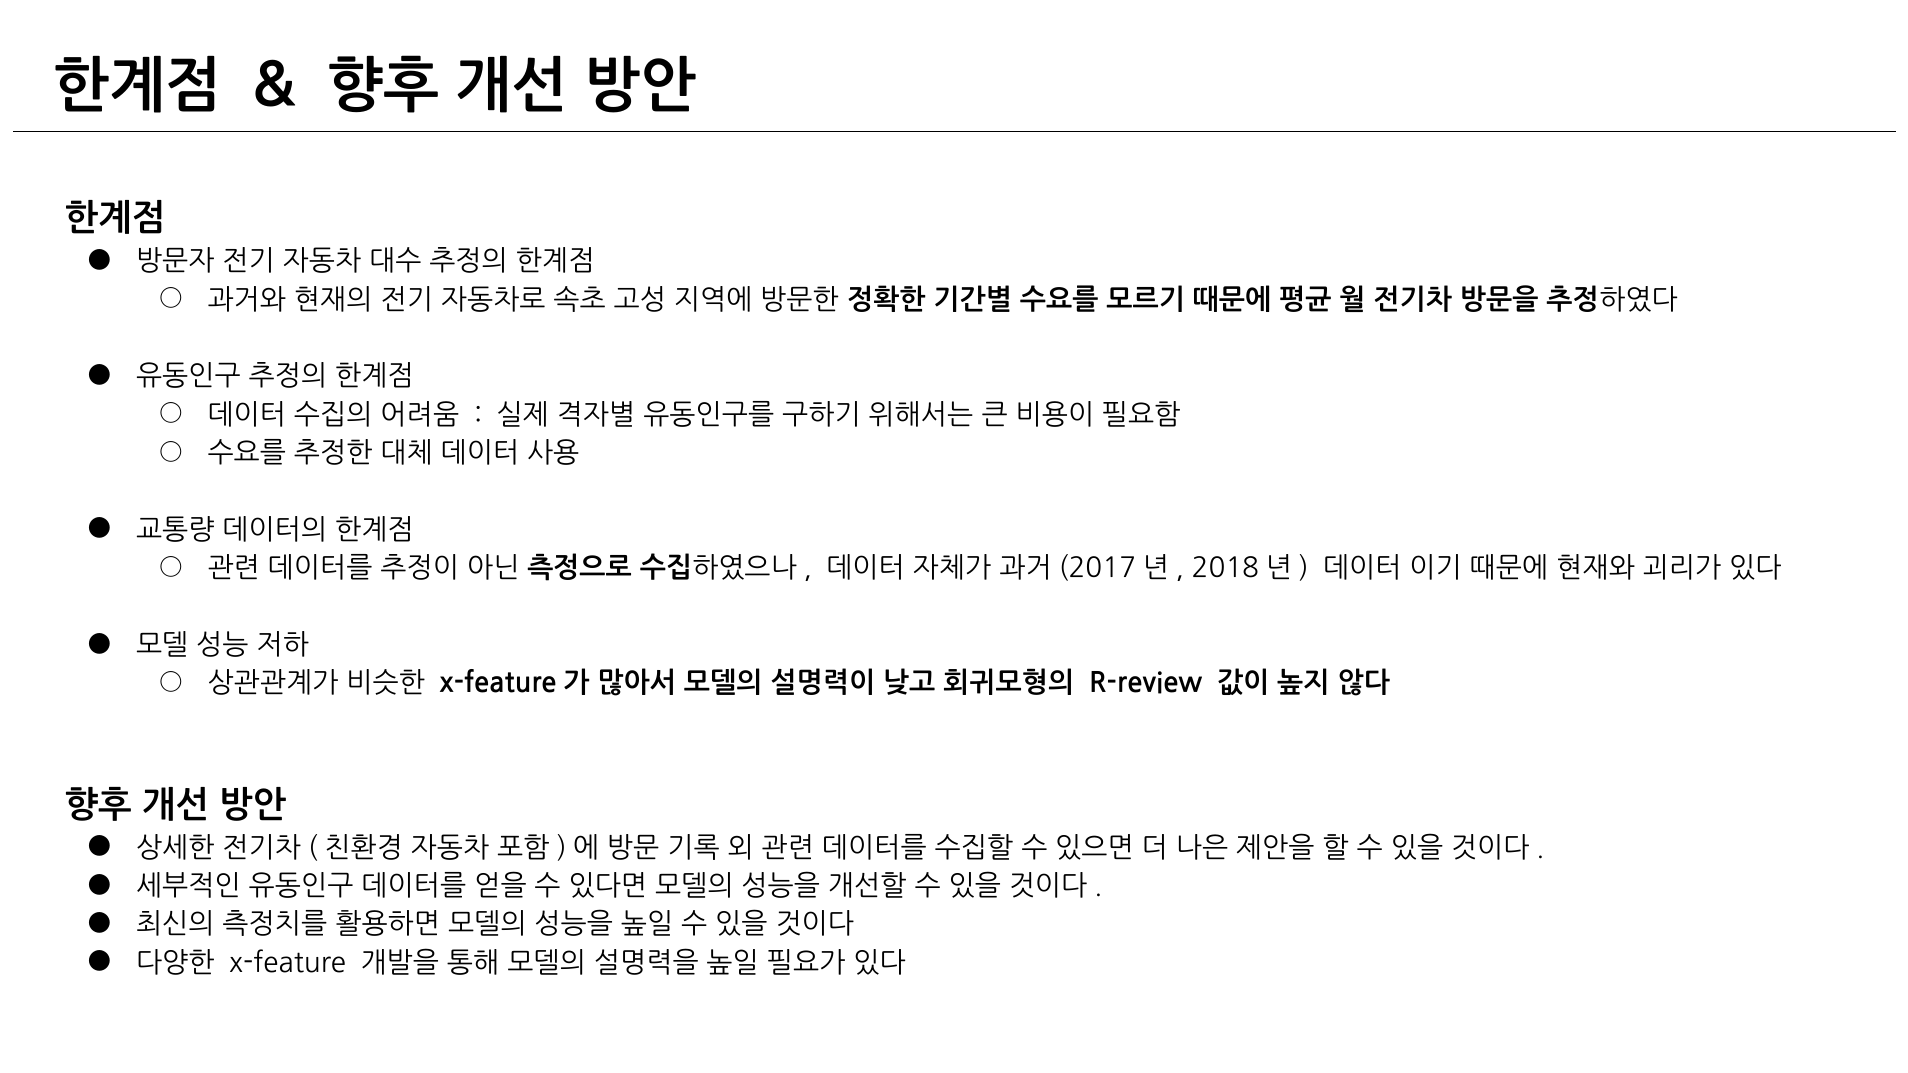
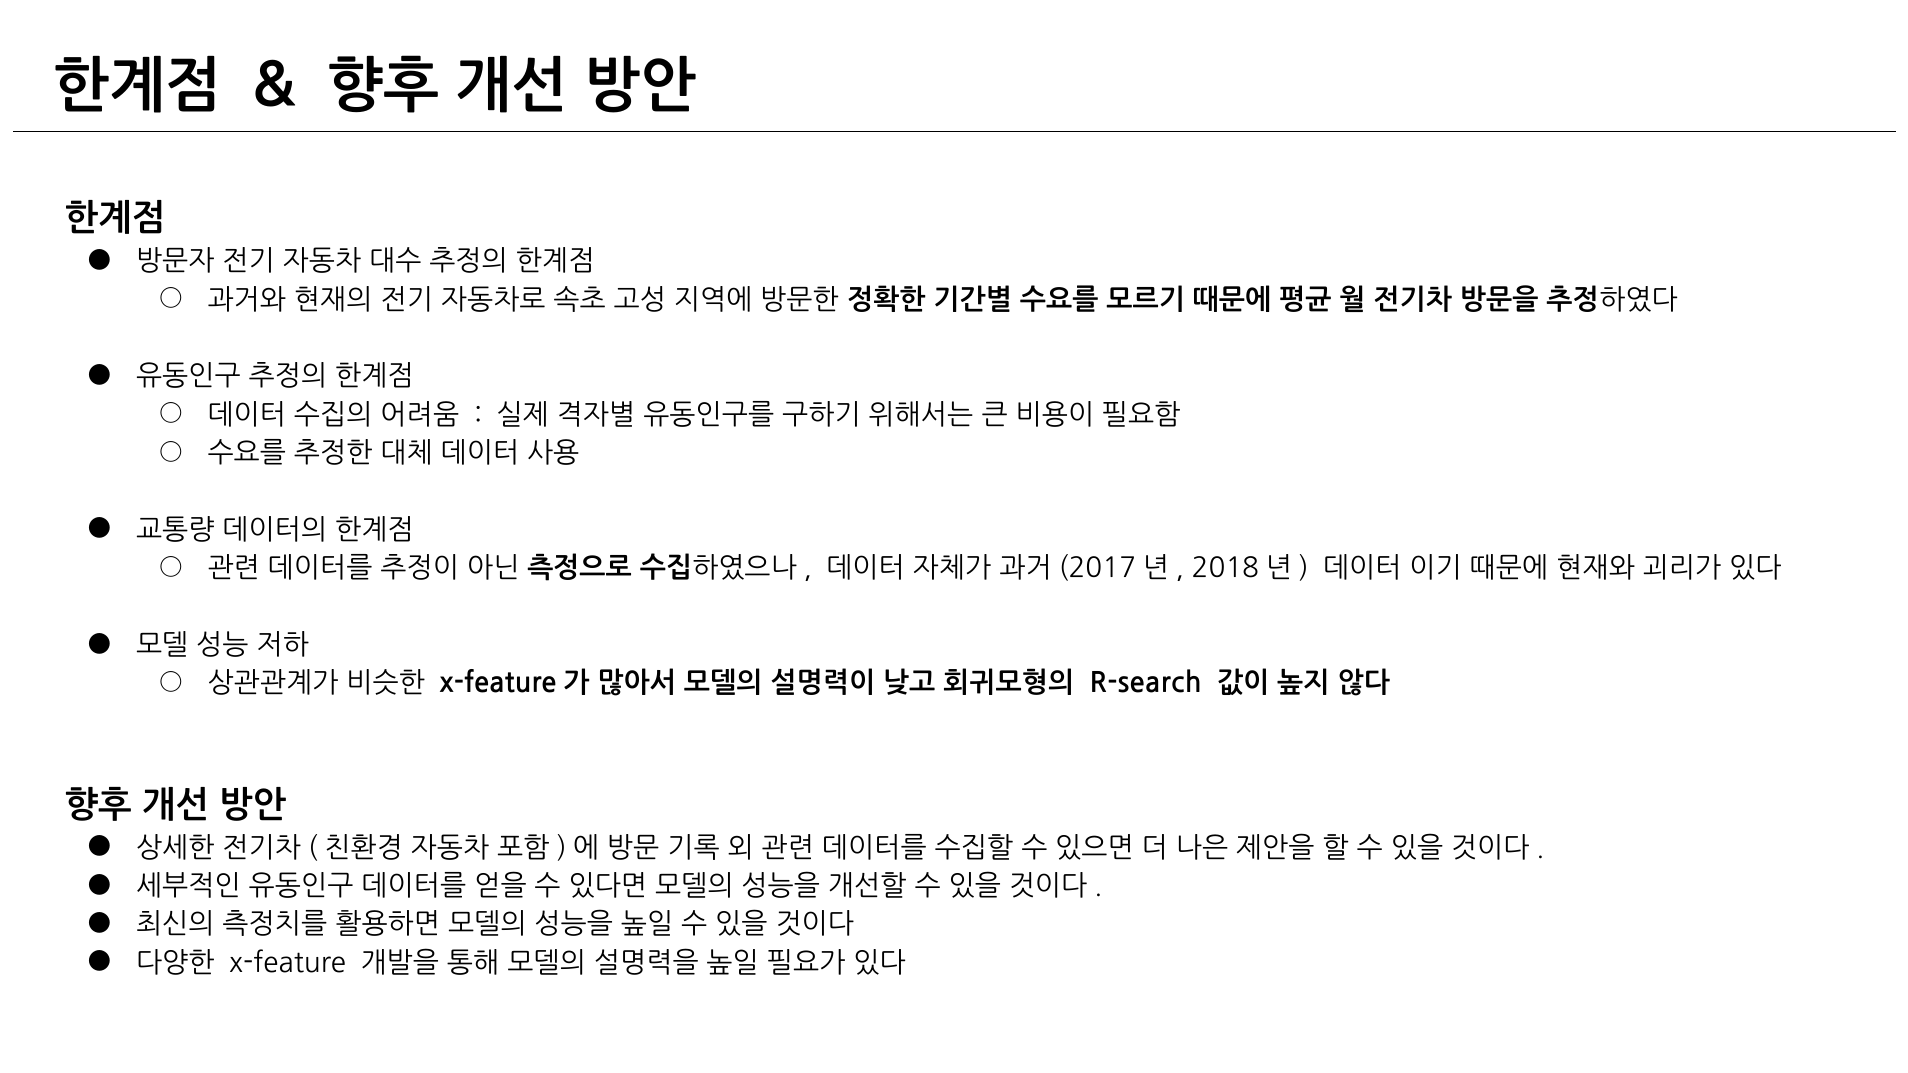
R-review: R-review -> R-search (1146, 684)
